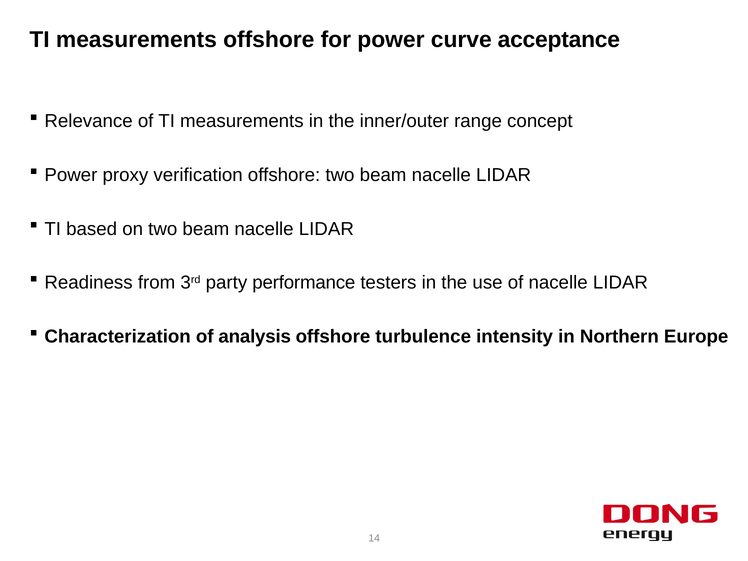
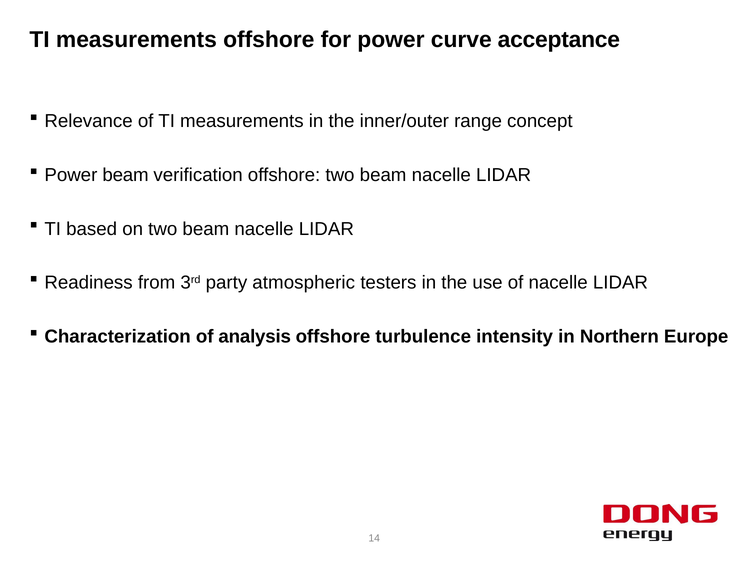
Power proxy: proxy -> beam (126, 175)
performance: performance -> atmospheric (304, 283)
